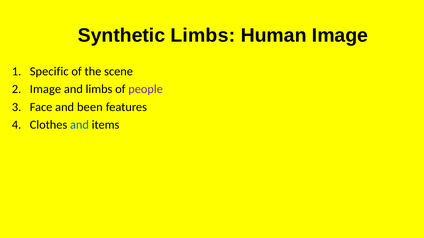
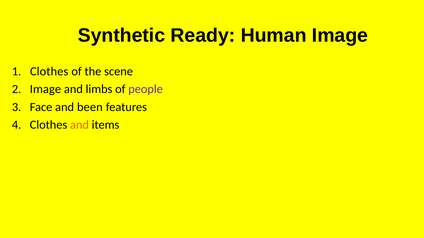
Synthetic Limbs: Limbs -> Ready (203, 36)
Specific: Specific -> Clothes (49, 72)
and colour: blue -> orange (79, 125)
